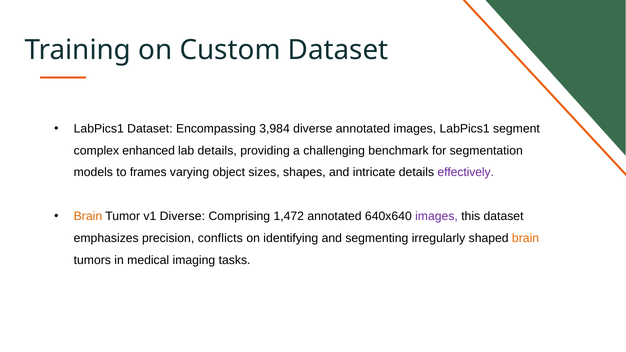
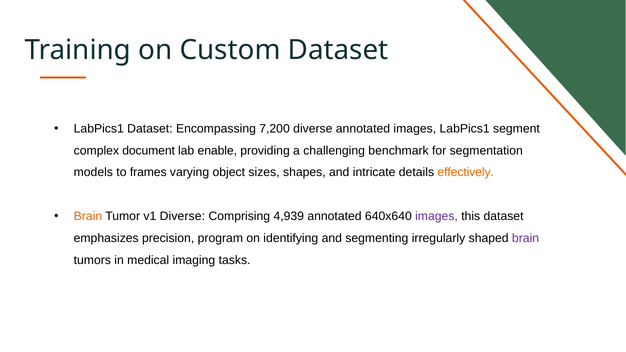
3,984: 3,984 -> 7,200 (275, 129)
enhanced: enhanced -> document (149, 151)
lab details: details -> enable (217, 151)
effectively colour: purple -> orange (466, 173)
1,472: 1,472 -> 4,939 (289, 216)
conflicts: conflicts -> program (220, 238)
brain colour: orange -> purple (526, 238)
